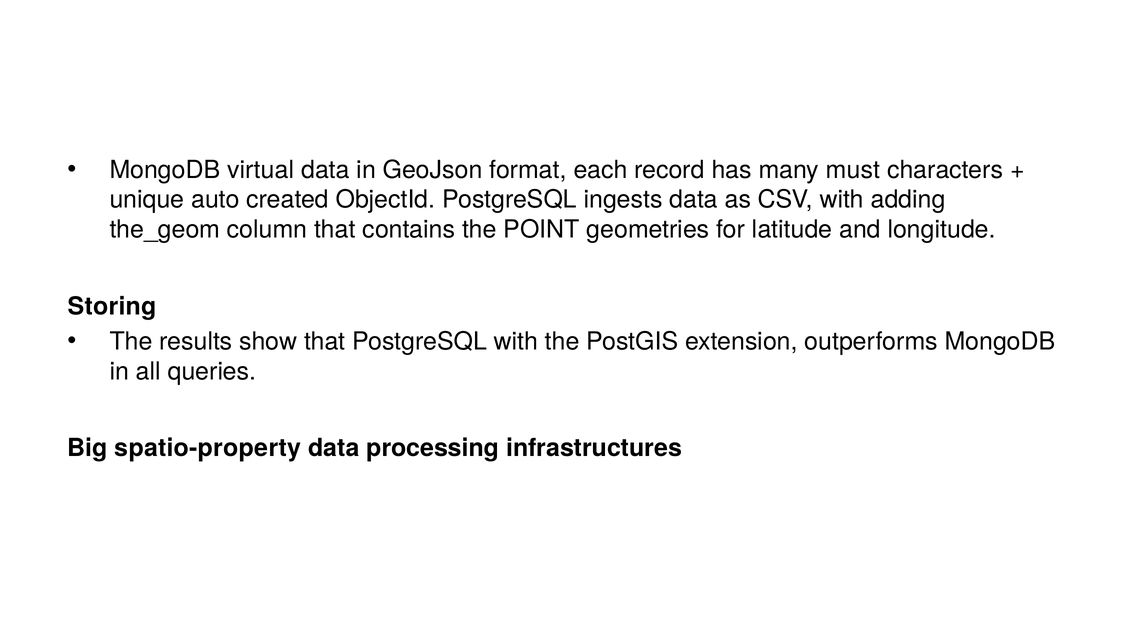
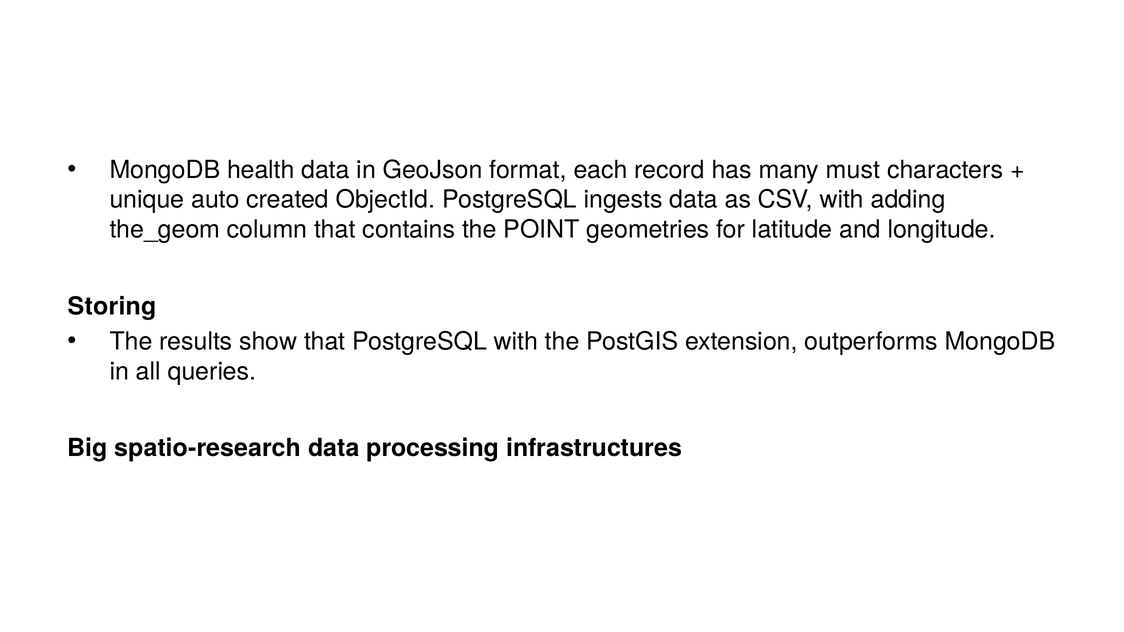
virtual: virtual -> health (261, 170)
spatio-property: spatio-property -> spatio-research (208, 448)
